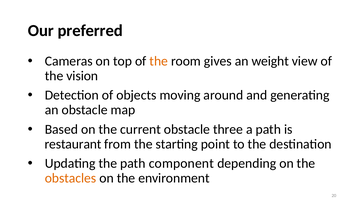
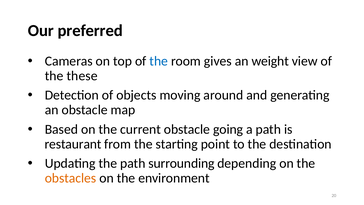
the colour: orange -> blue (159, 61)
vision: vision -> these (82, 76)
three: three -> going (228, 129)
component: component -> surrounding (181, 163)
